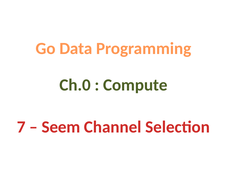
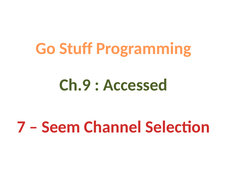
Data: Data -> Stuff (76, 49)
Ch.0: Ch.0 -> Ch.9 (75, 85)
Compute: Compute -> Accessed (135, 85)
